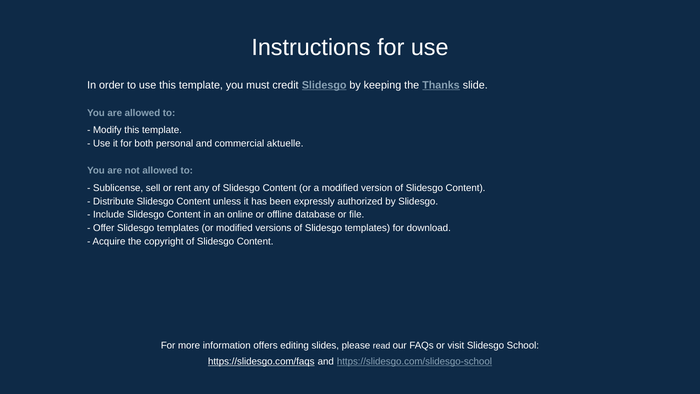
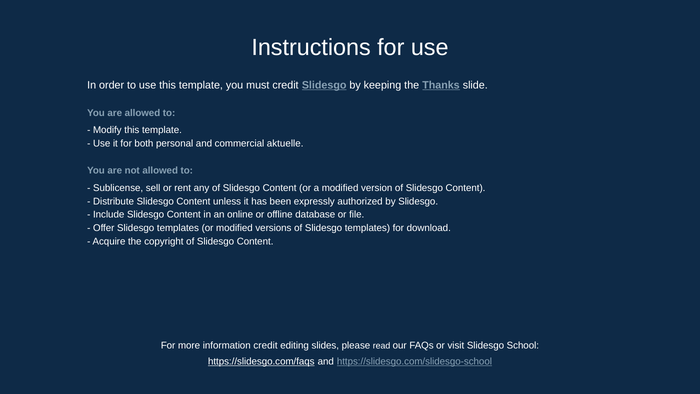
information offers: offers -> credit (266, 346)
